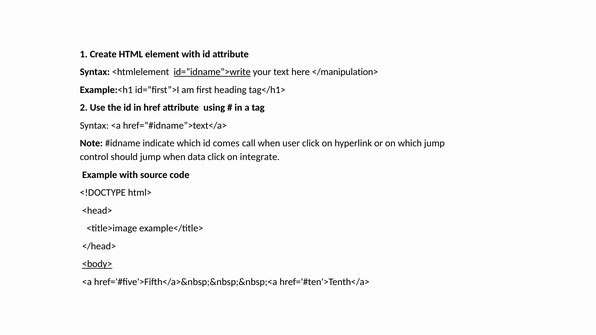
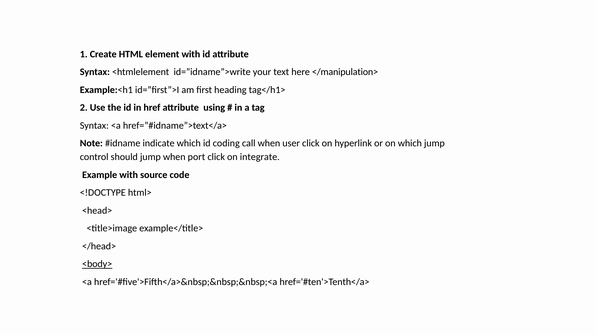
id=”idname”>write underline: present -> none (212, 72)
comes: comes -> coding (226, 143)
data: data -> port (196, 157)
